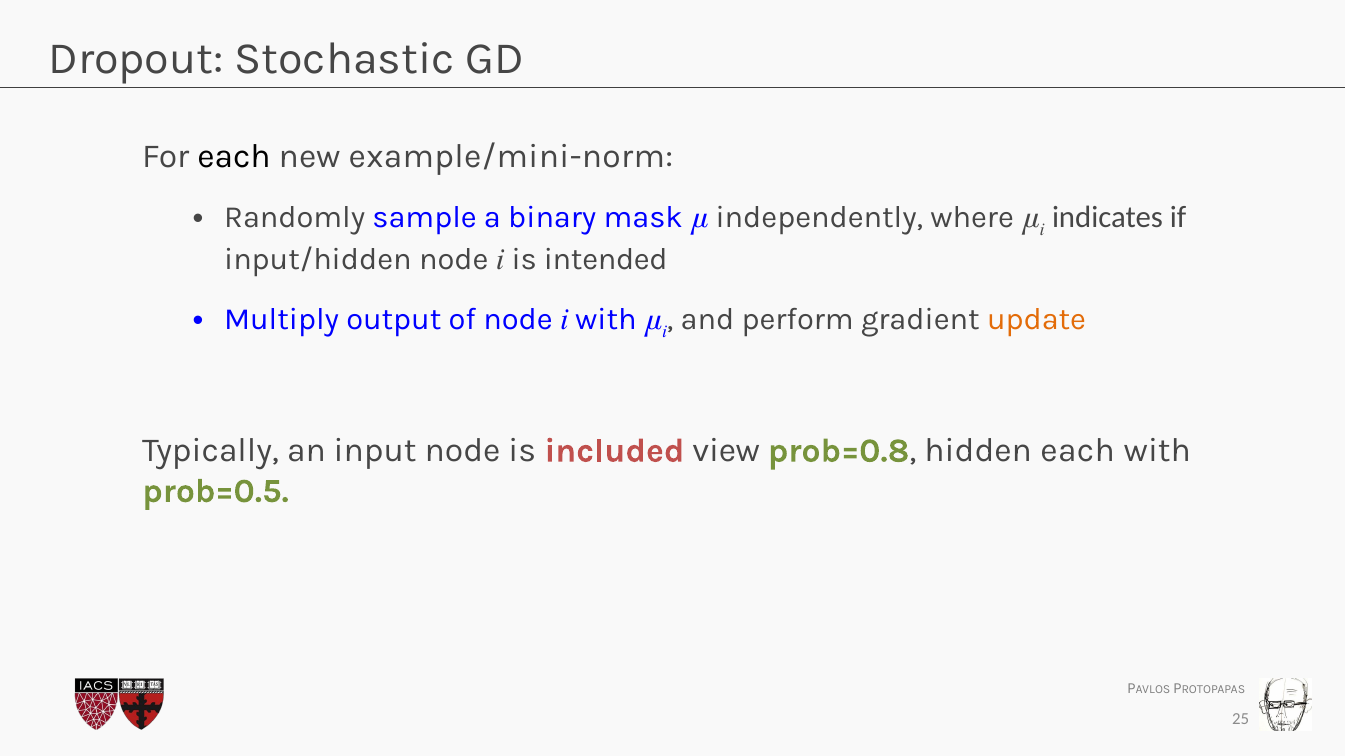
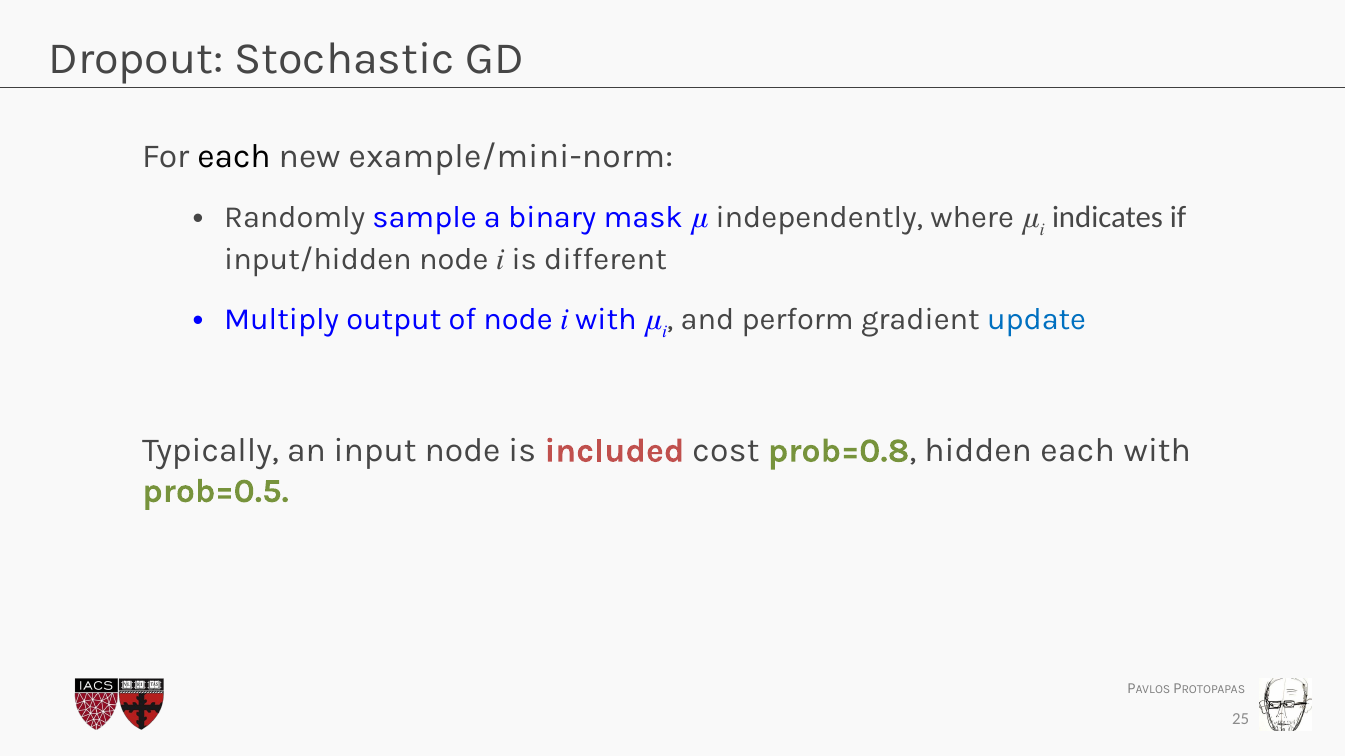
intended: intended -> different (606, 260)
update colour: orange -> blue (1037, 320)
view: view -> cost (726, 451)
